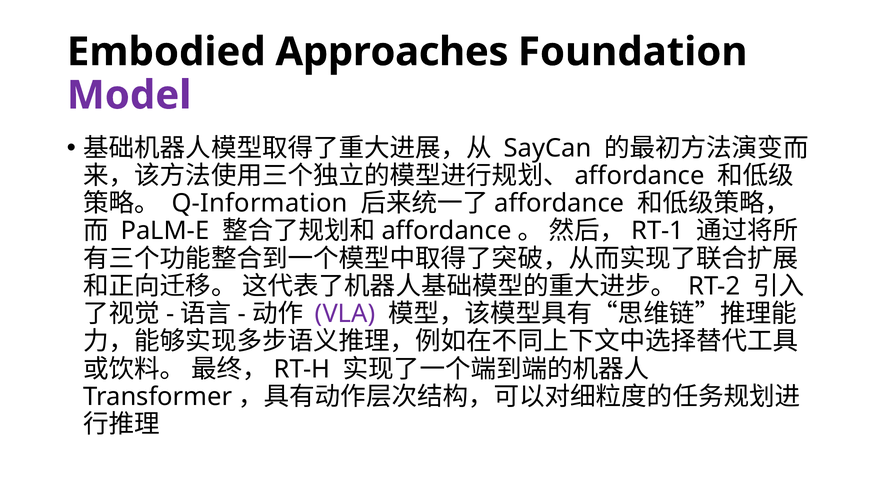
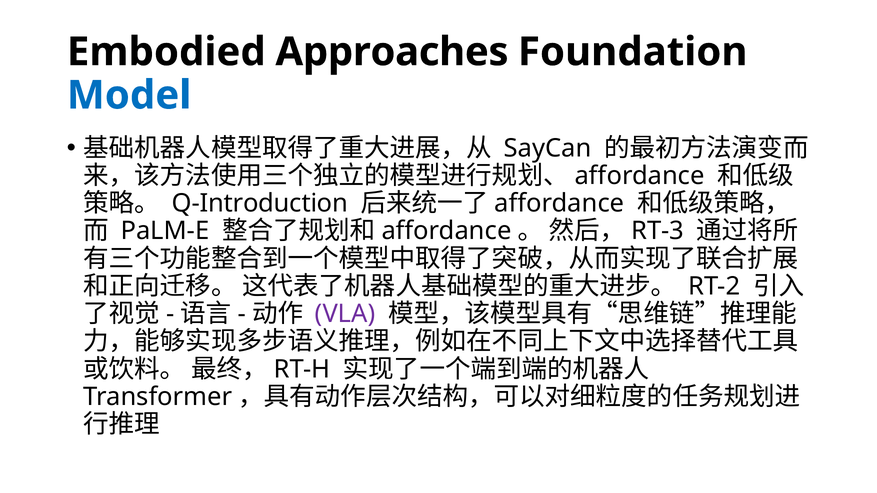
Model colour: purple -> blue (129, 95)
Q-Information: Q-Information -> Q-Introduction (260, 204)
RT-1: RT-1 -> RT-3 (658, 231)
